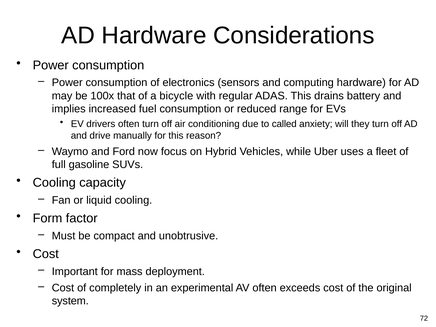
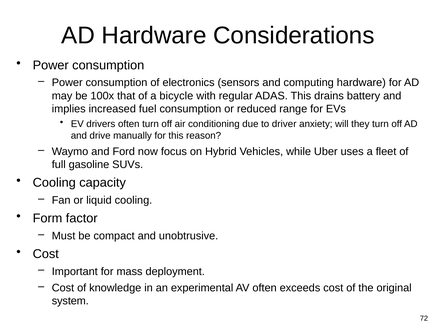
called: called -> driver (284, 124)
completely: completely -> knowledge (115, 288)
